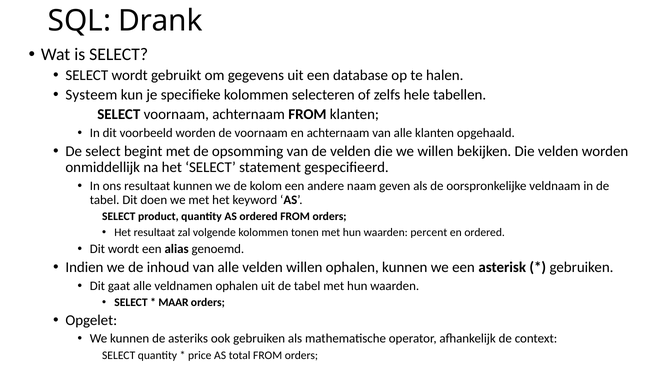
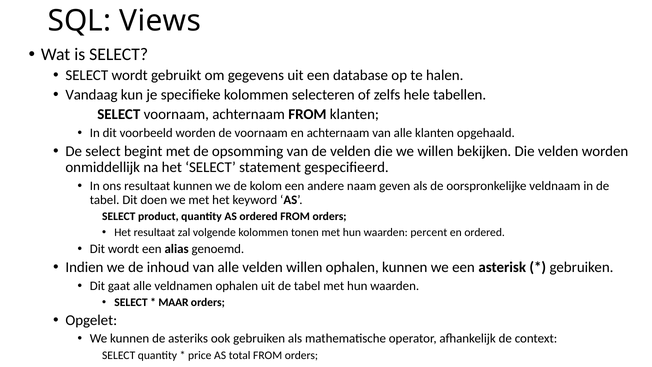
Drank: Drank -> Views (160, 21)
Systeem: Systeem -> Vandaag (91, 95)
